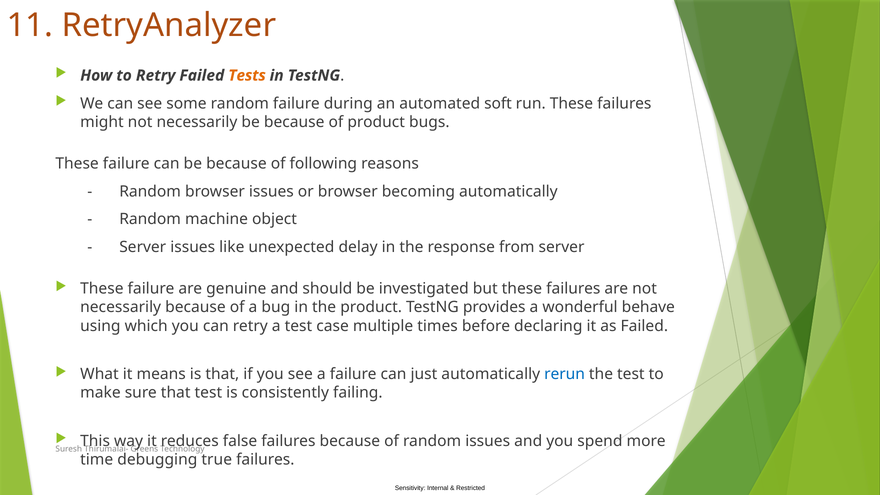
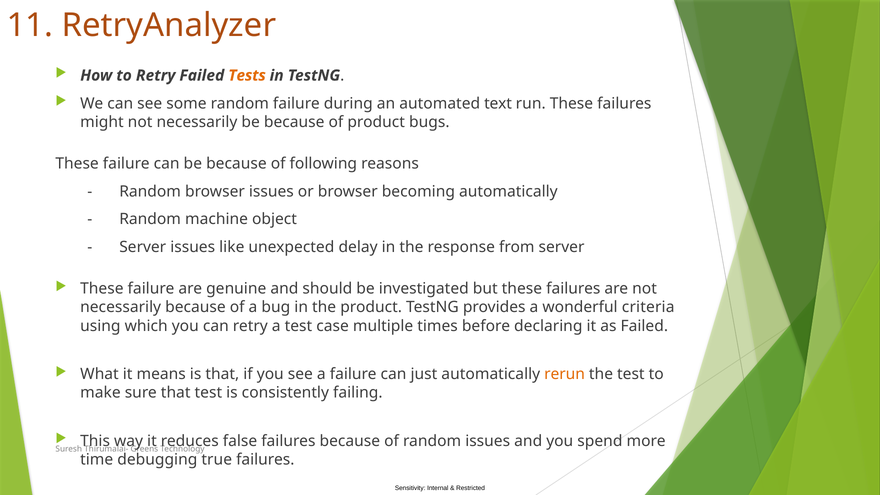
soft: soft -> text (498, 103)
behave: behave -> criteria (648, 307)
rerun colour: blue -> orange (565, 374)
